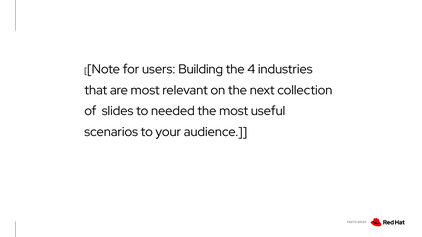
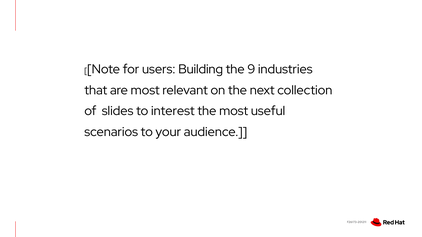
4: 4 -> 9 (251, 69)
needed: needed -> interest (173, 111)
